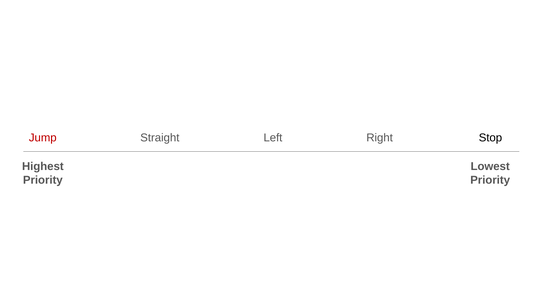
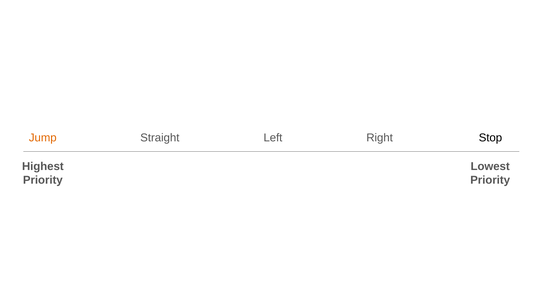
Jump colour: red -> orange (43, 138)
